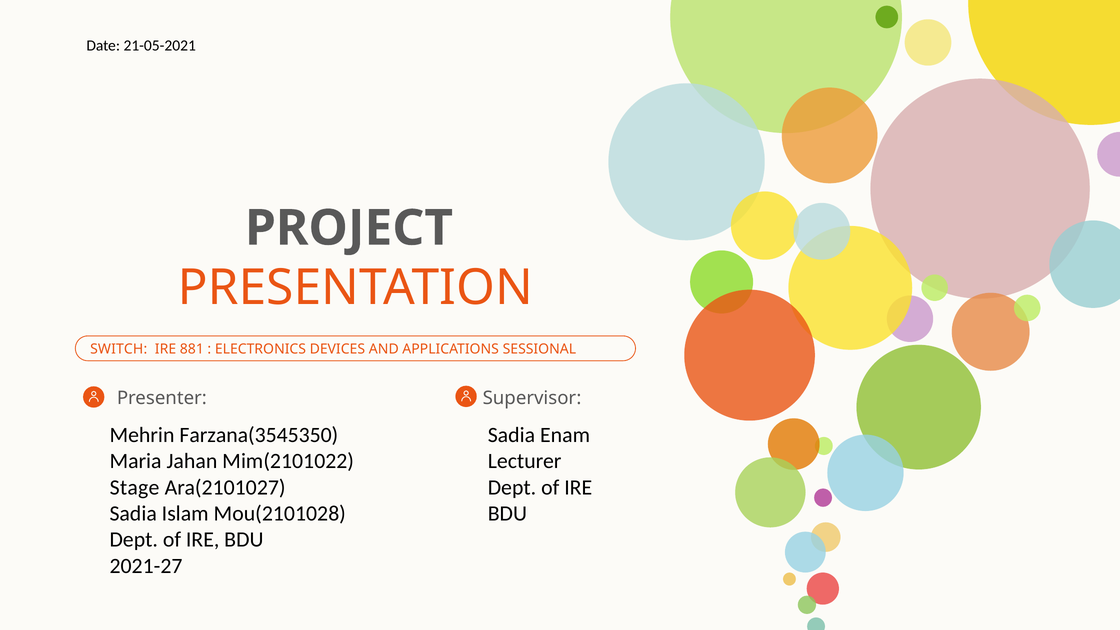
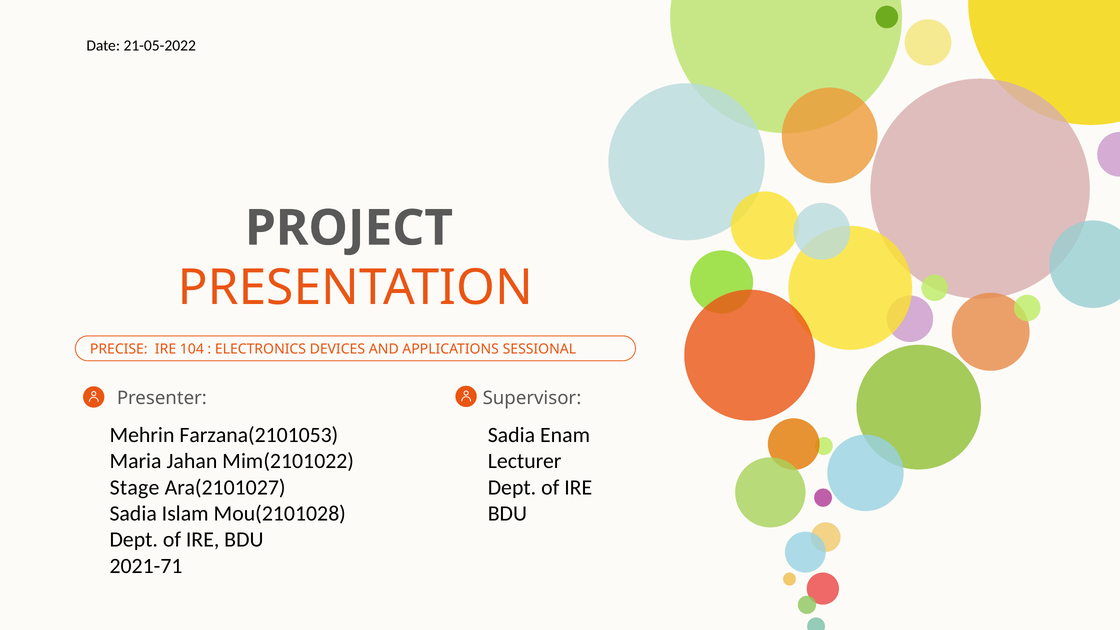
21-05-2021: 21-05-2021 -> 21-05-2022 (160, 46)
SWITCH: SWITCH -> PRECISE (119, 349)
881: 881 -> 104 (192, 349)
Farzana(3545350: Farzana(3545350 -> Farzana(2101053 (259, 435)
2021-27: 2021-27 -> 2021-71 (146, 566)
